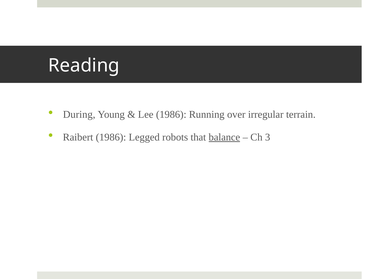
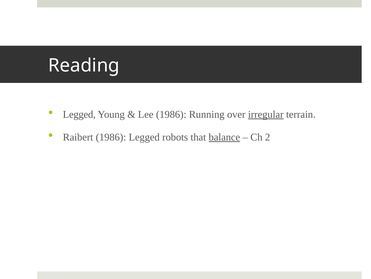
During: During -> Legged (79, 114)
irregular underline: none -> present (266, 114)
3: 3 -> 2 (268, 137)
